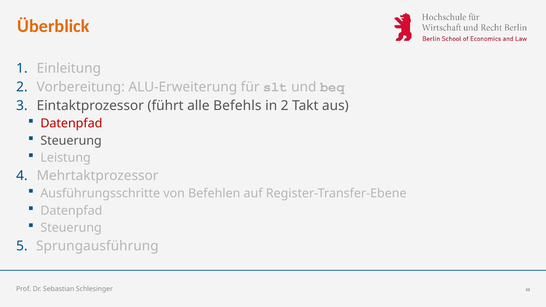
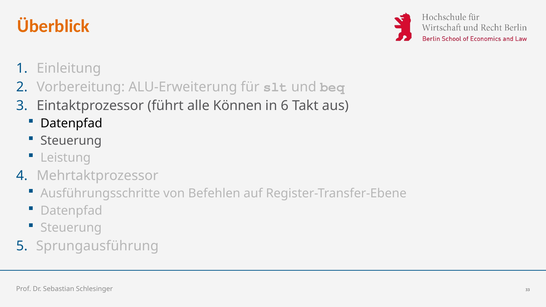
Befehls: Befehls -> Können (237, 106)
in 2: 2 -> 6 (285, 106)
Datenpfad colour: red -> black (71, 123)
